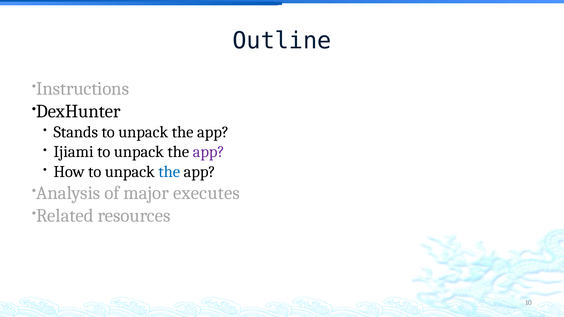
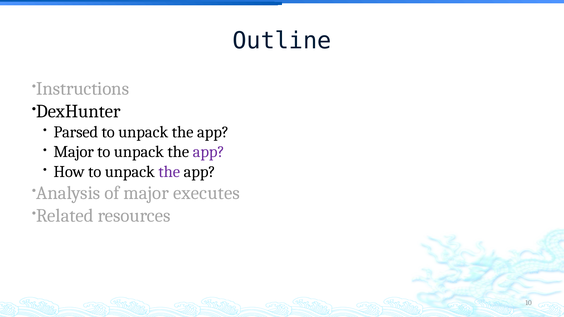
Stands: Stands -> Parsed (76, 132)
Ijiami: Ijiami -> Major (74, 152)
the colour: blue -> purple (169, 172)
